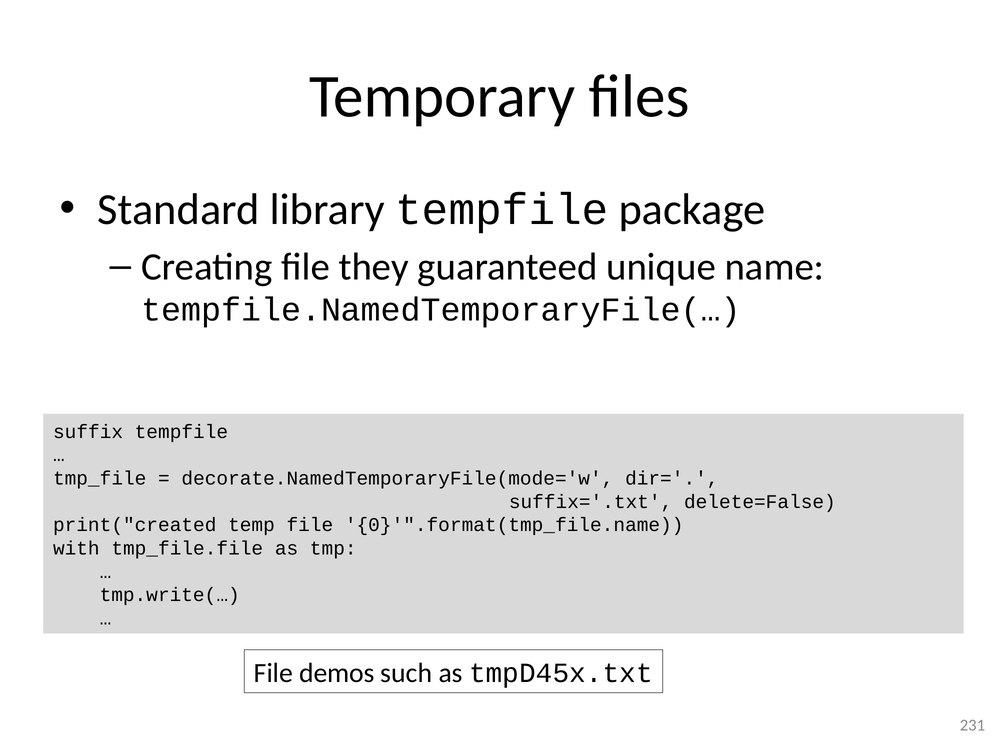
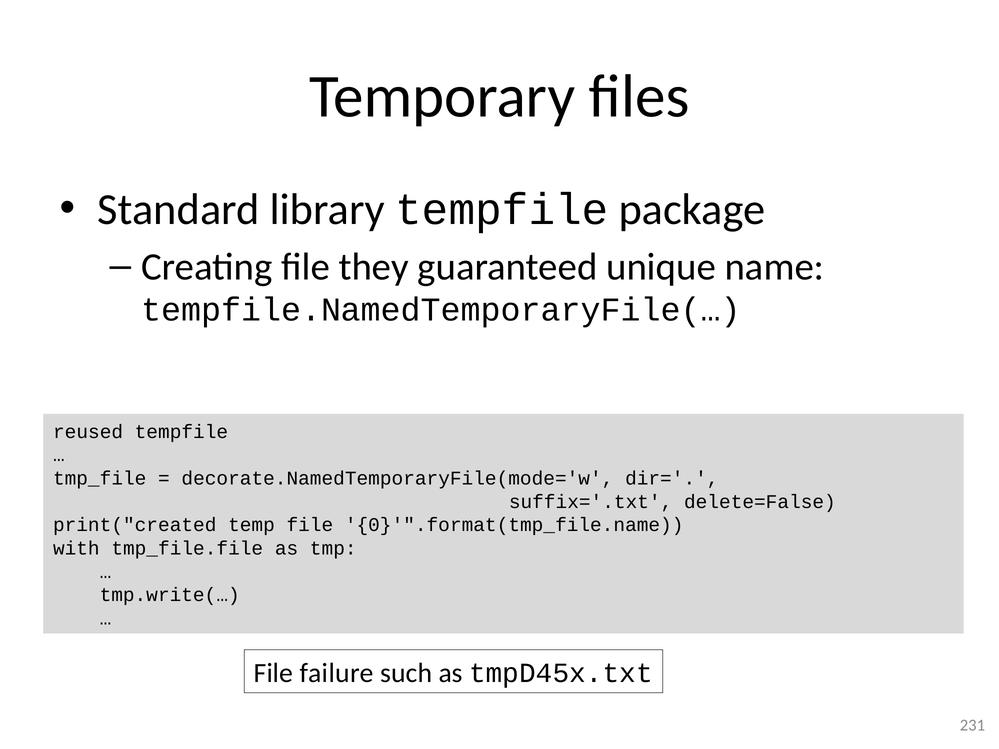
suffix: suffix -> reused (88, 432)
demos: demos -> failure (337, 673)
